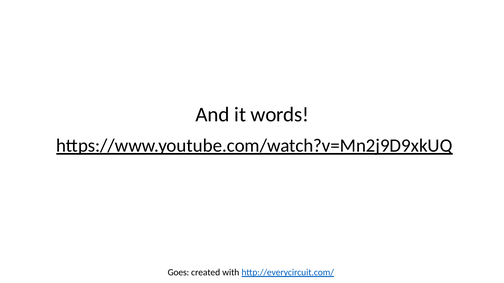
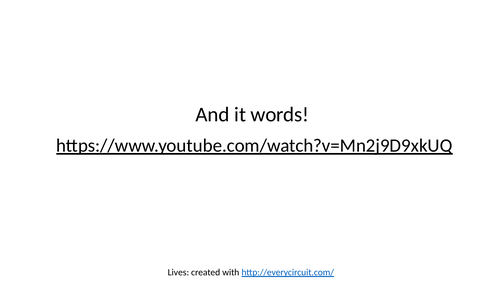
Goes: Goes -> Lives (178, 273)
